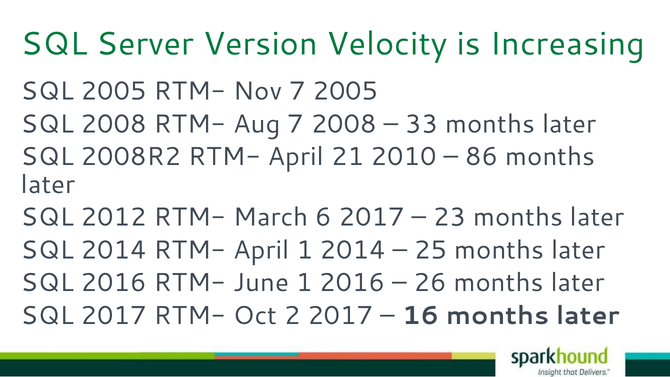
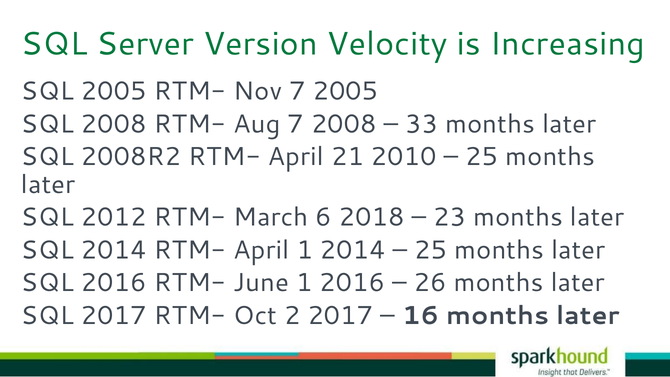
86: 86 -> 25 (482, 157)
6 2017: 2017 -> 2018 (372, 217)
